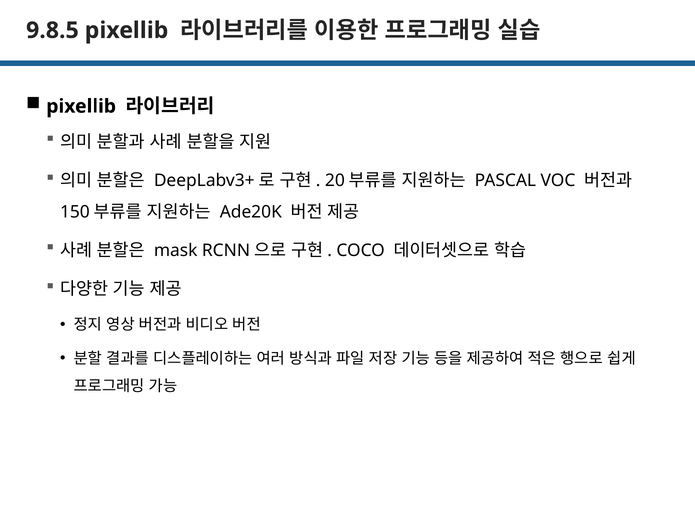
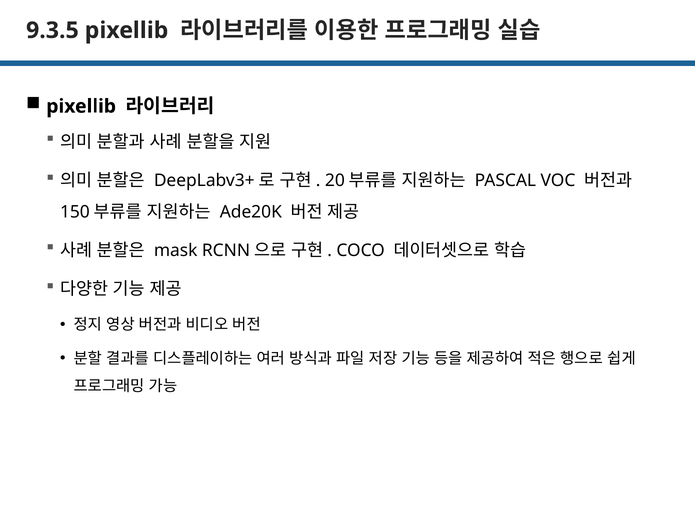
9.8.5: 9.8.5 -> 9.3.5 (52, 30)
